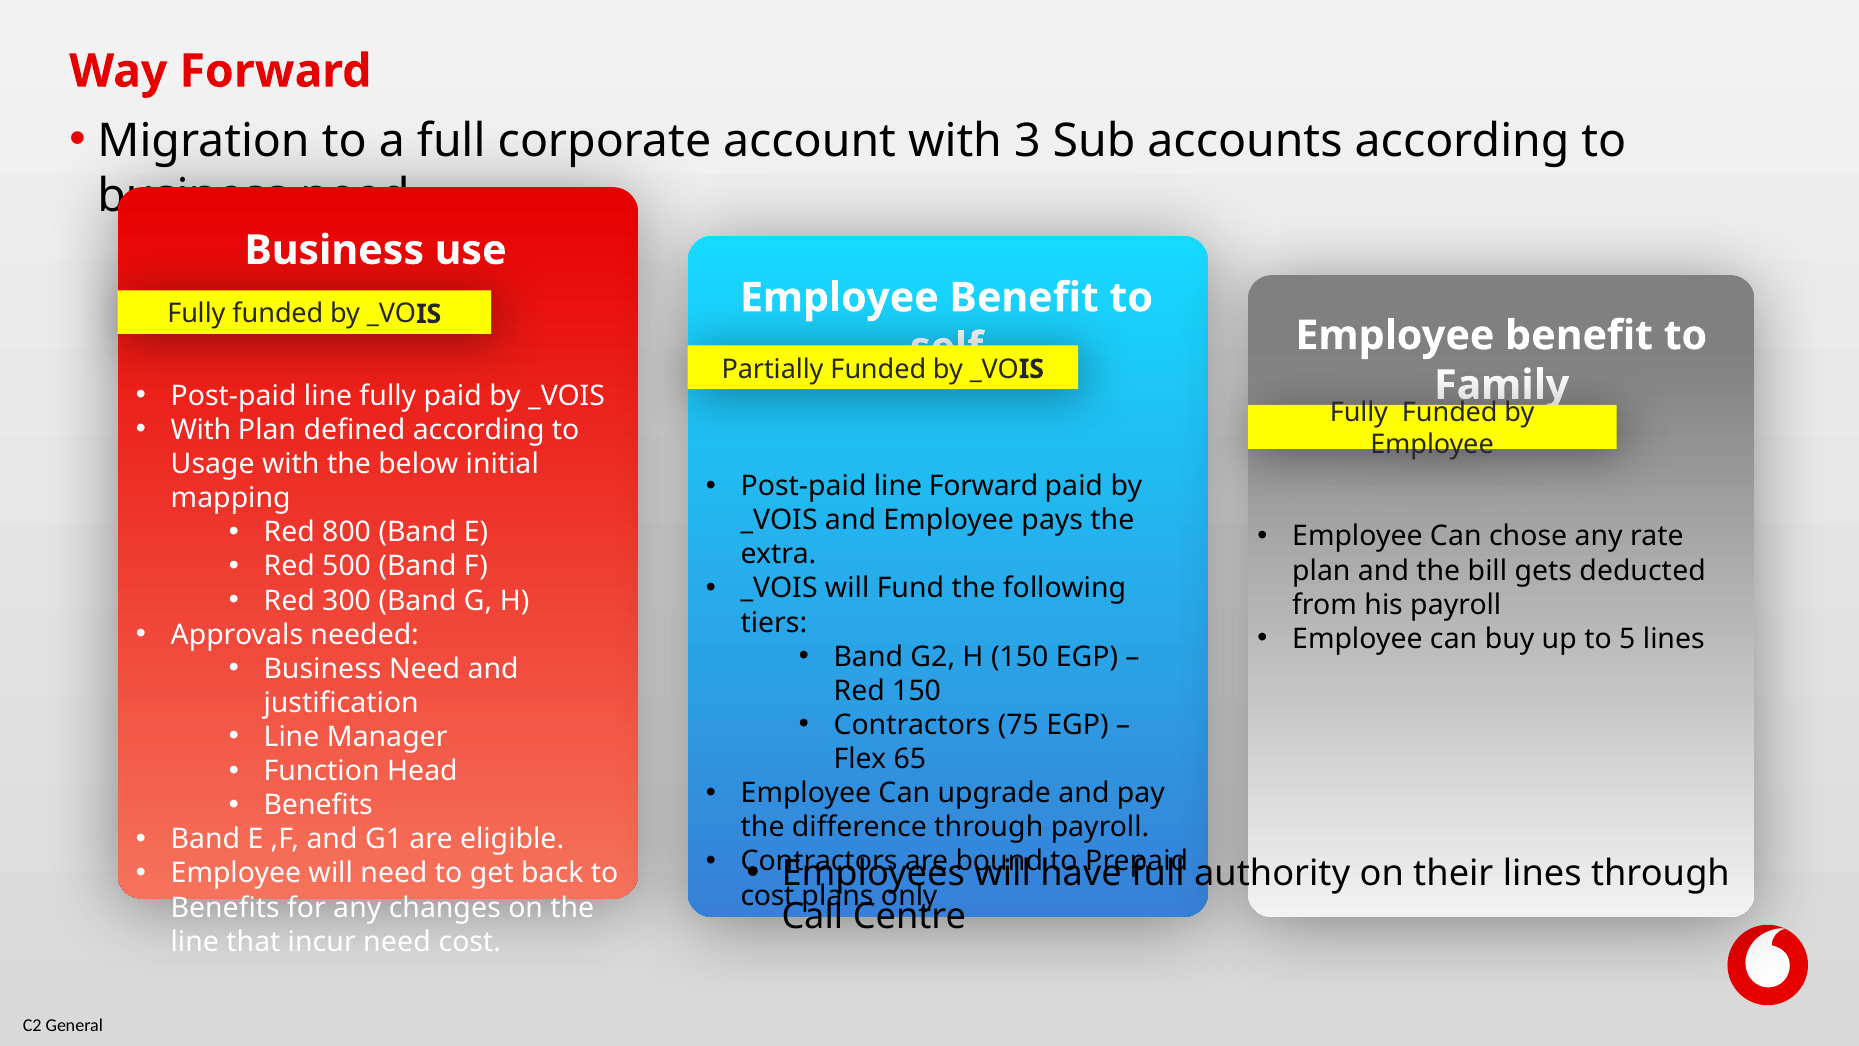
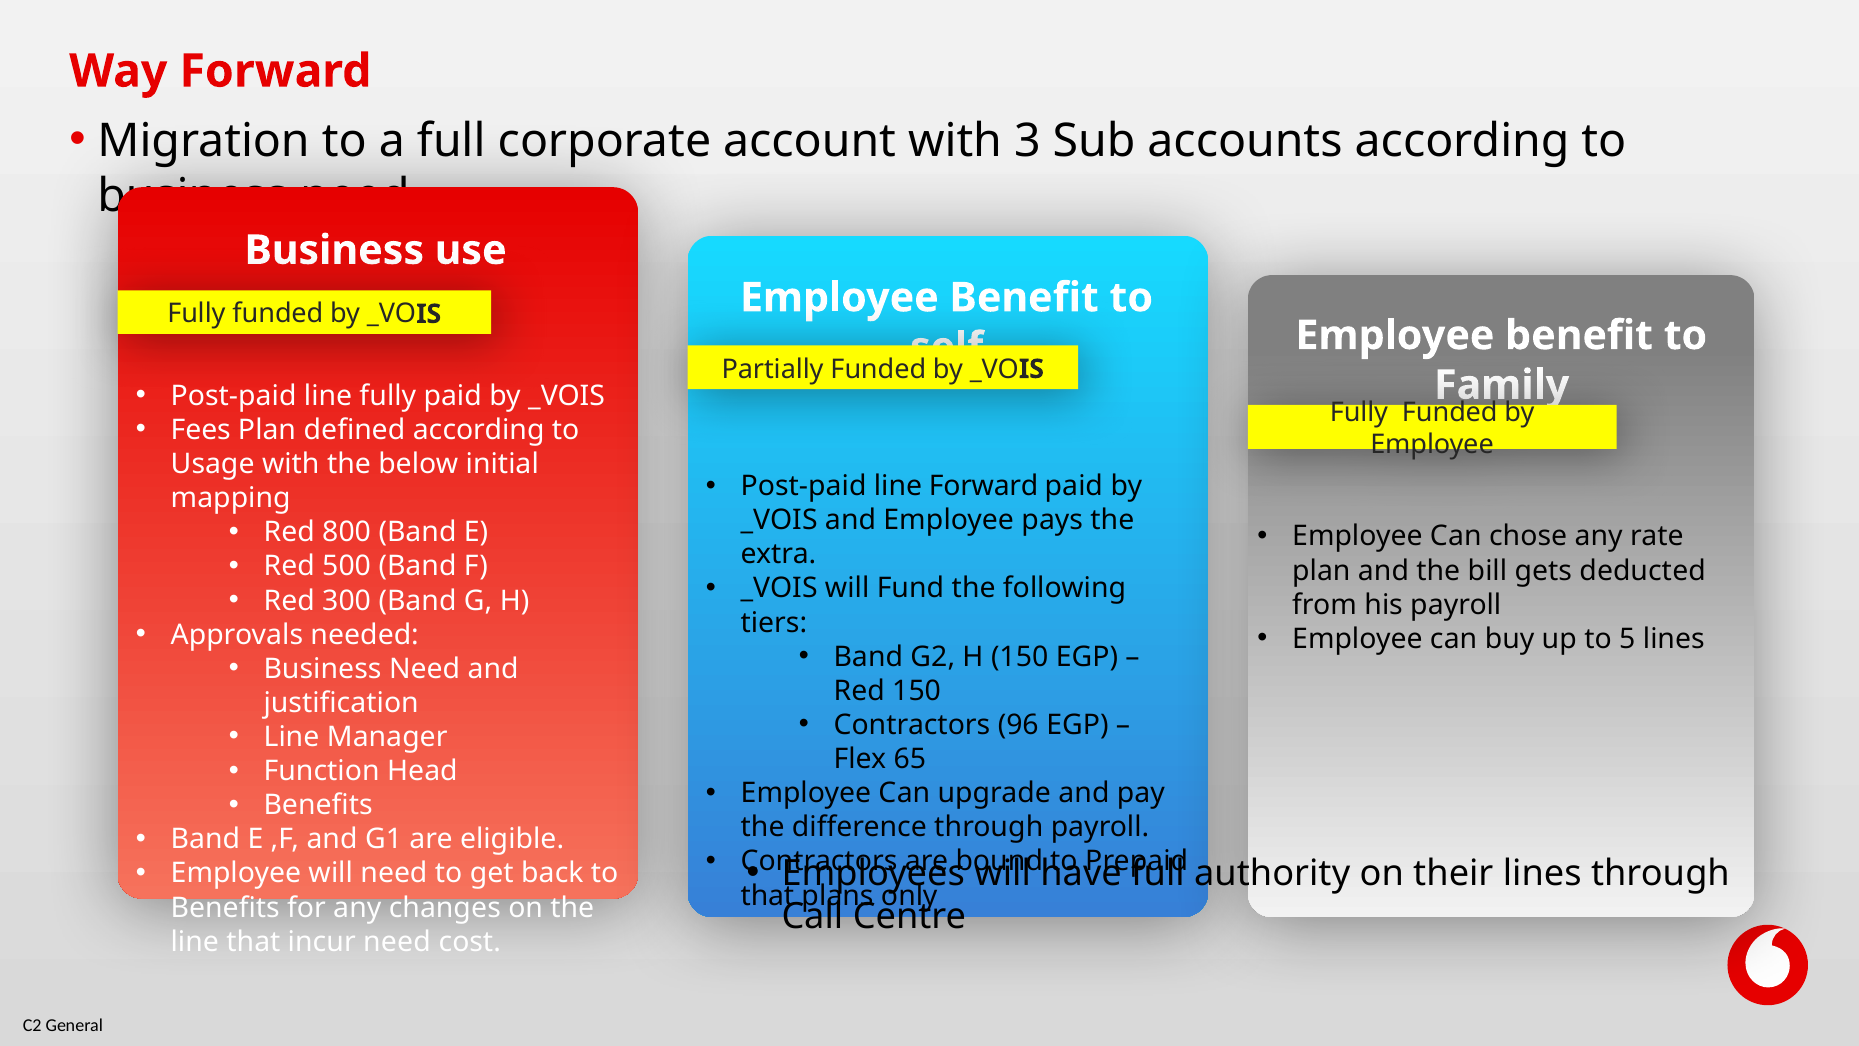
With: With -> Fees (201, 430)
75: 75 -> 96 (1018, 725)
cost: cost -> that (767, 895)
